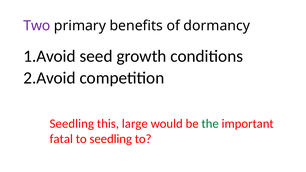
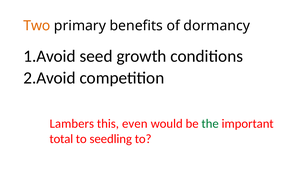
Two colour: purple -> orange (37, 26)
Seedling: Seedling -> Lambers (72, 124)
large: large -> even (135, 124)
fatal: fatal -> total (61, 139)
